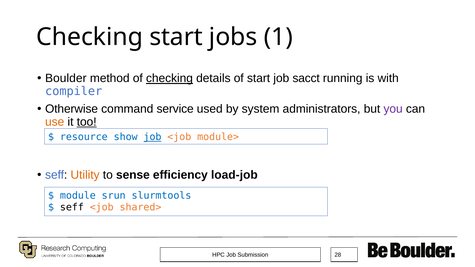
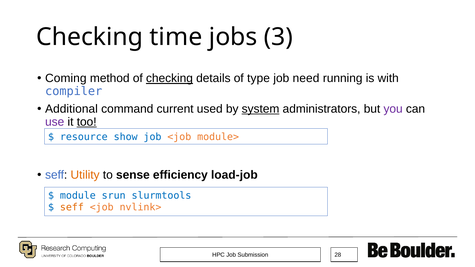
Checking start: start -> time (176, 37)
1: 1 -> 3 (278, 37)
Boulder: Boulder -> Coming (66, 78)
of start: start -> type (259, 78)
sacct: sacct -> need (306, 78)
Otherwise: Otherwise -> Additional (71, 109)
service: service -> current (175, 109)
system underline: none -> present (261, 109)
use colour: orange -> purple (55, 122)
job underline: present -> none (153, 137)
seff colour: black -> orange (72, 208)
shared>: shared> -> nvlink> (140, 208)
